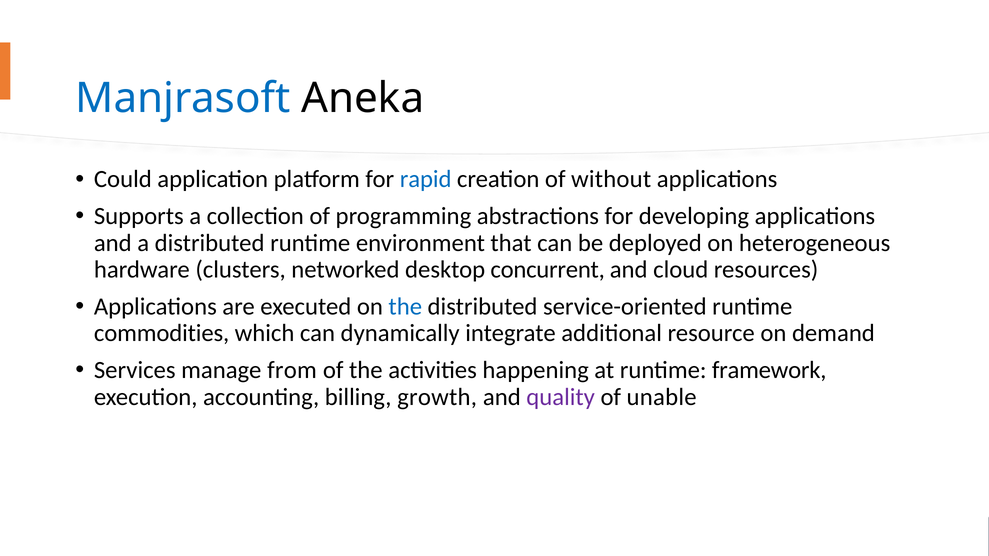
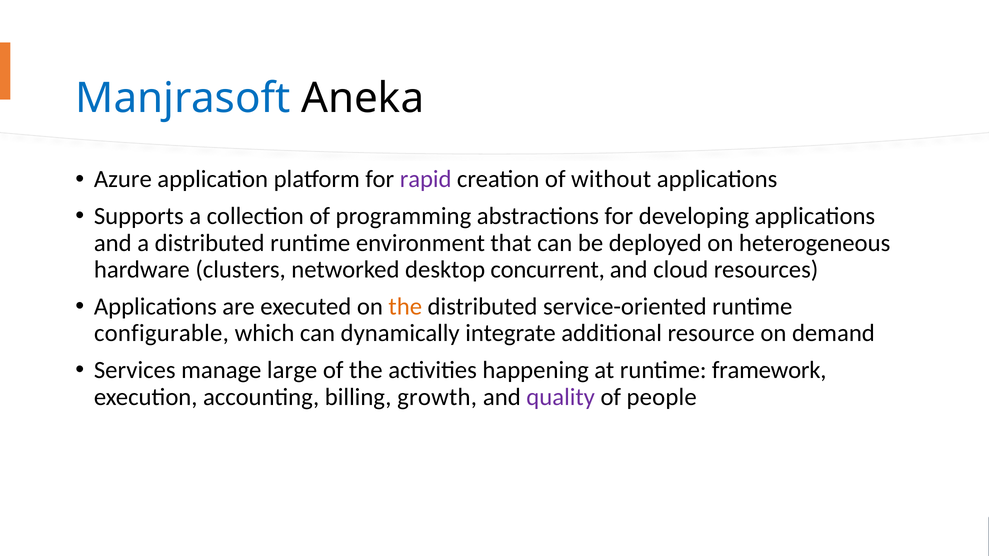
Could: Could -> Azure (123, 179)
rapid colour: blue -> purple (426, 179)
the colour: blue -> orange (405, 307)
commodities: commodities -> configurable (161, 334)
from: from -> large (292, 371)
unable: unable -> people (662, 397)
